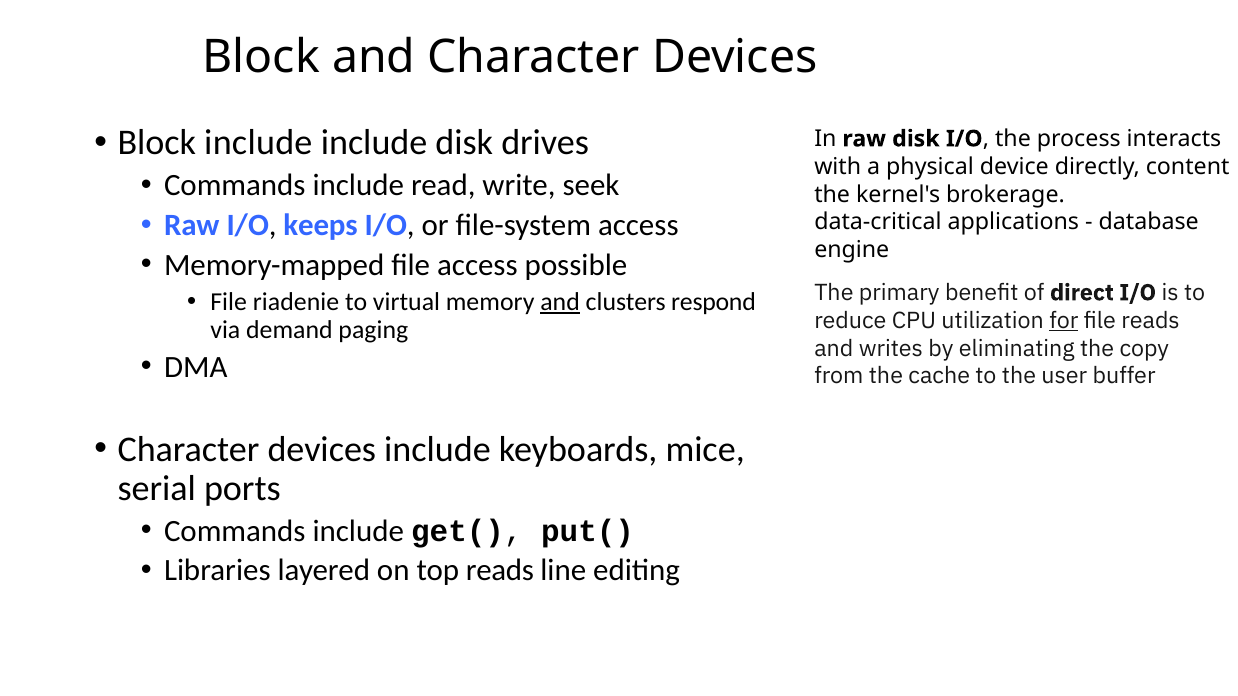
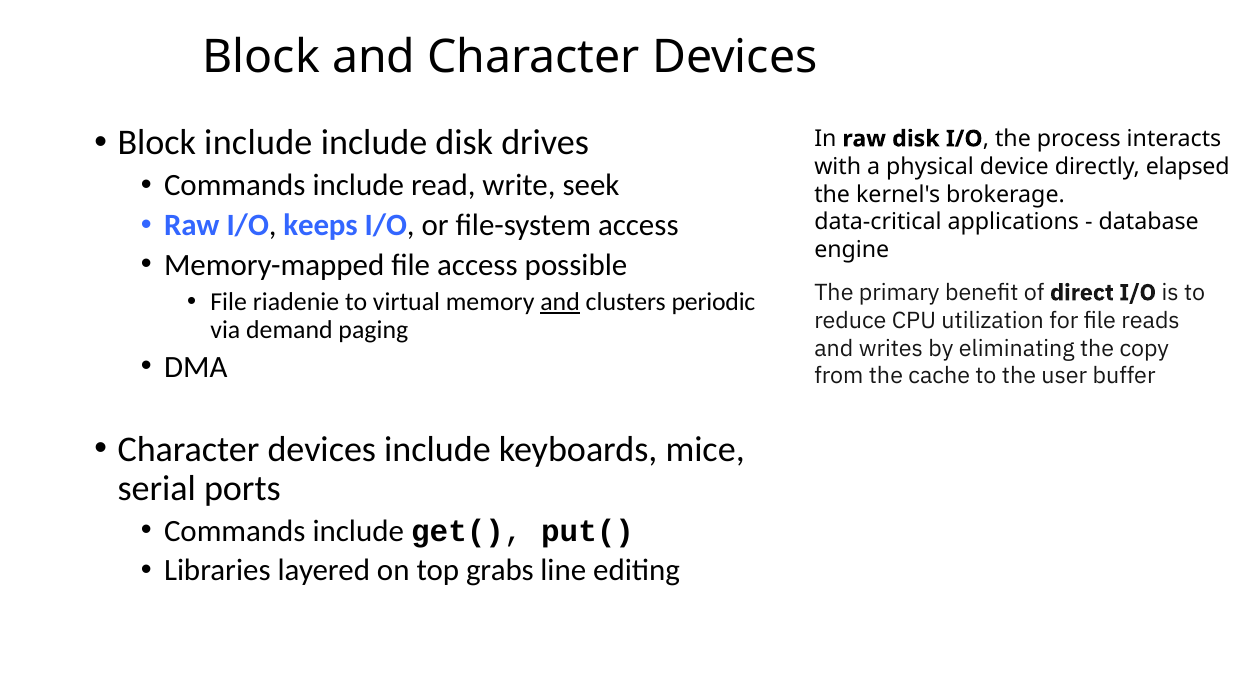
content: content -> elapsed (1188, 167)
respond: respond -> periodic (713, 302)
for underline: present -> none (1064, 321)
top reads: reads -> grabs (500, 571)
